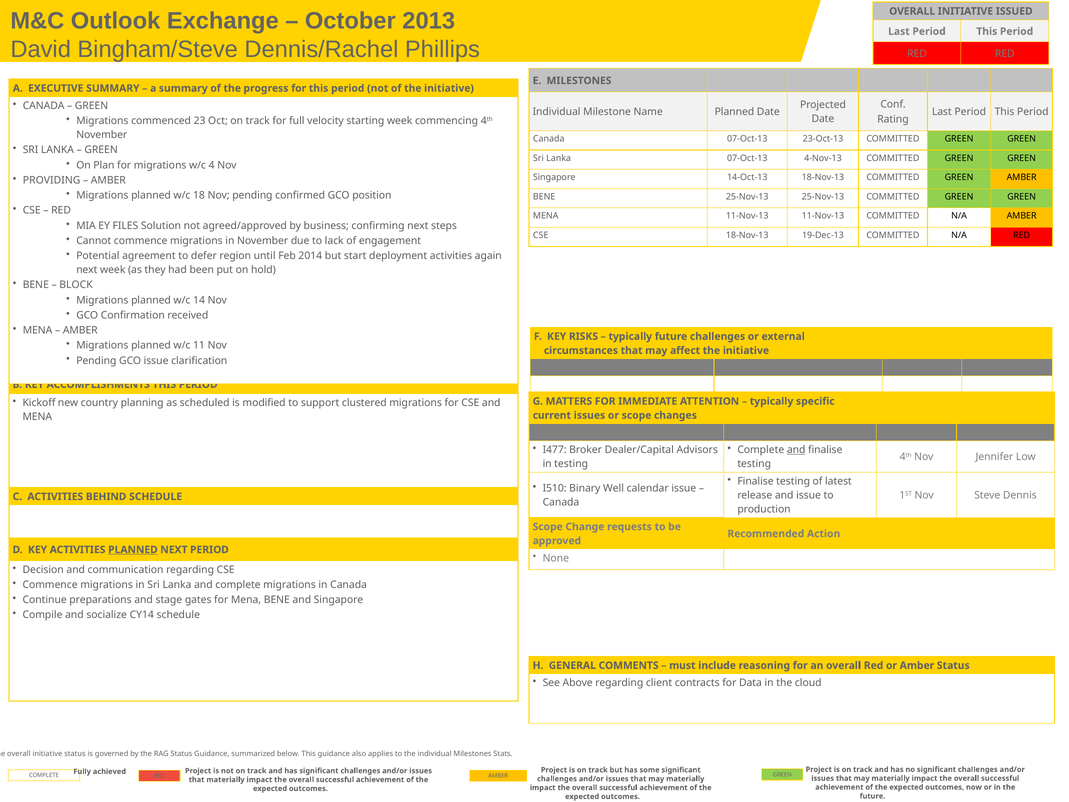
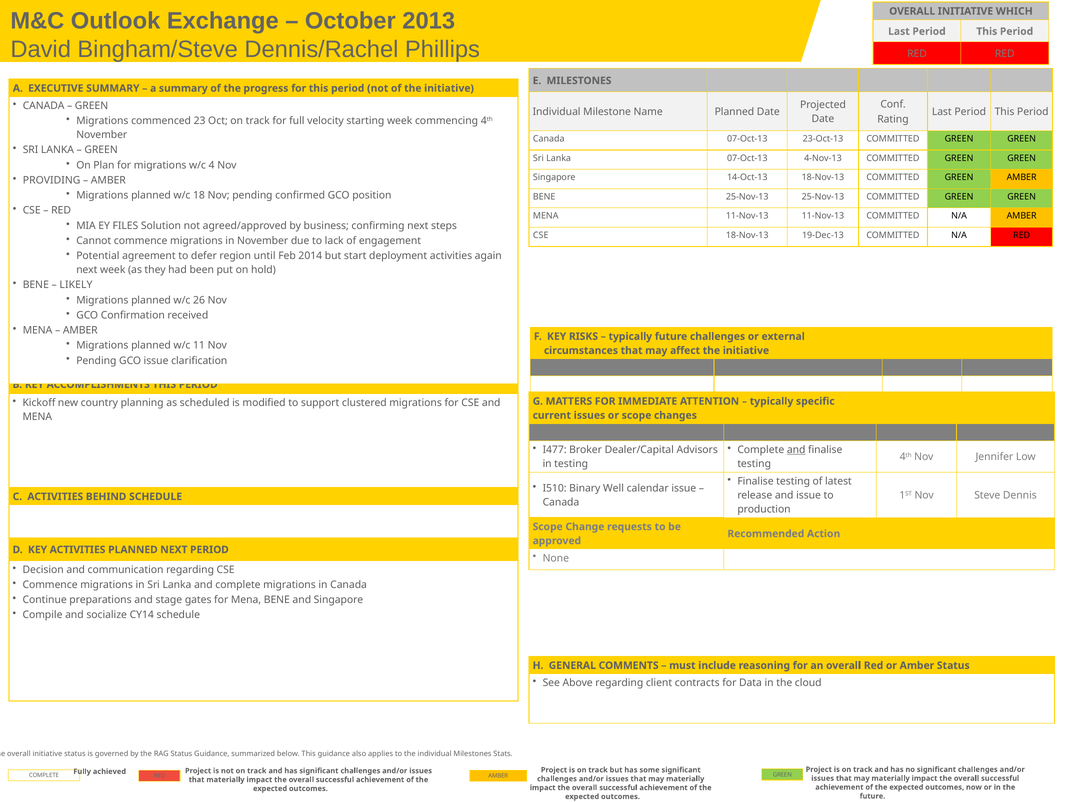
ISSUED: ISSUED -> WHICH (1014, 11)
BLOCK: BLOCK -> LIKELY (76, 285)
14: 14 -> 26 (199, 300)
PLANNED underline: present -> none (133, 550)
